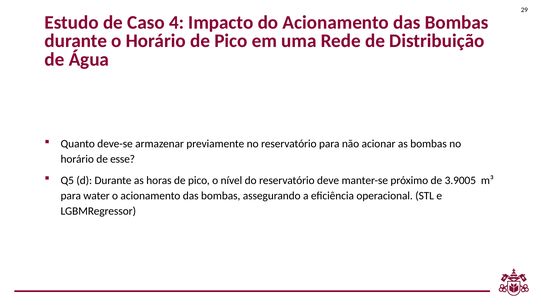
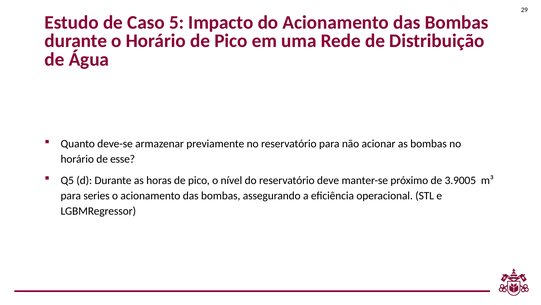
4: 4 -> 5 (176, 22)
water: water -> series (97, 195)
